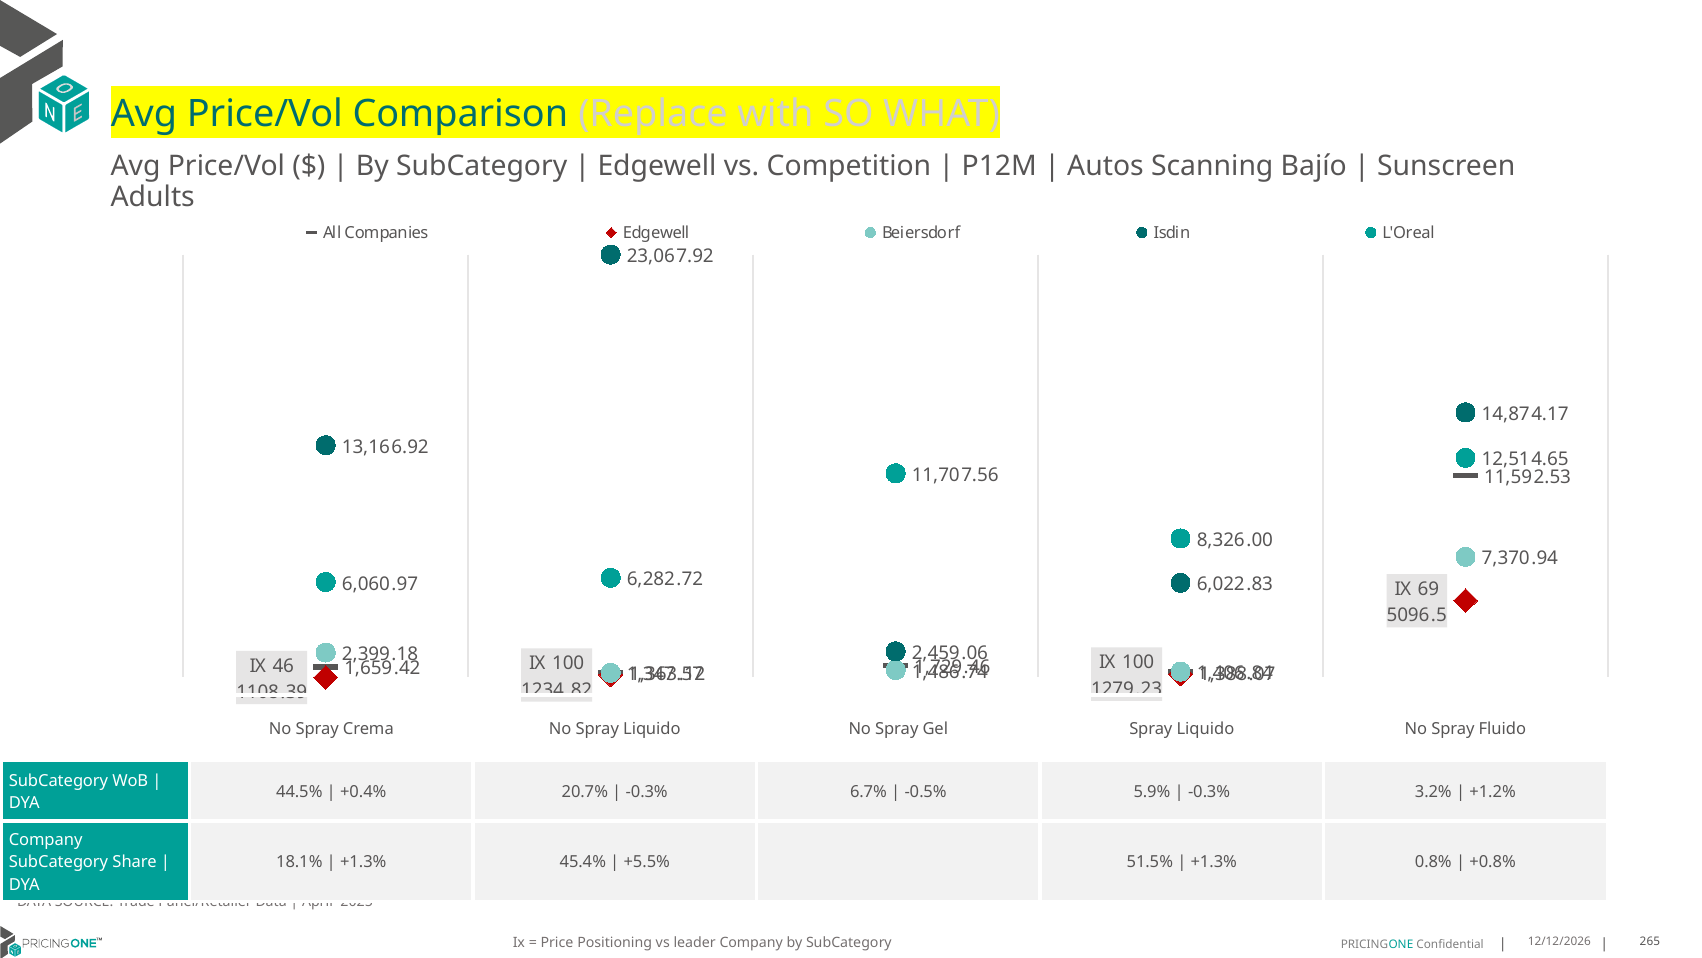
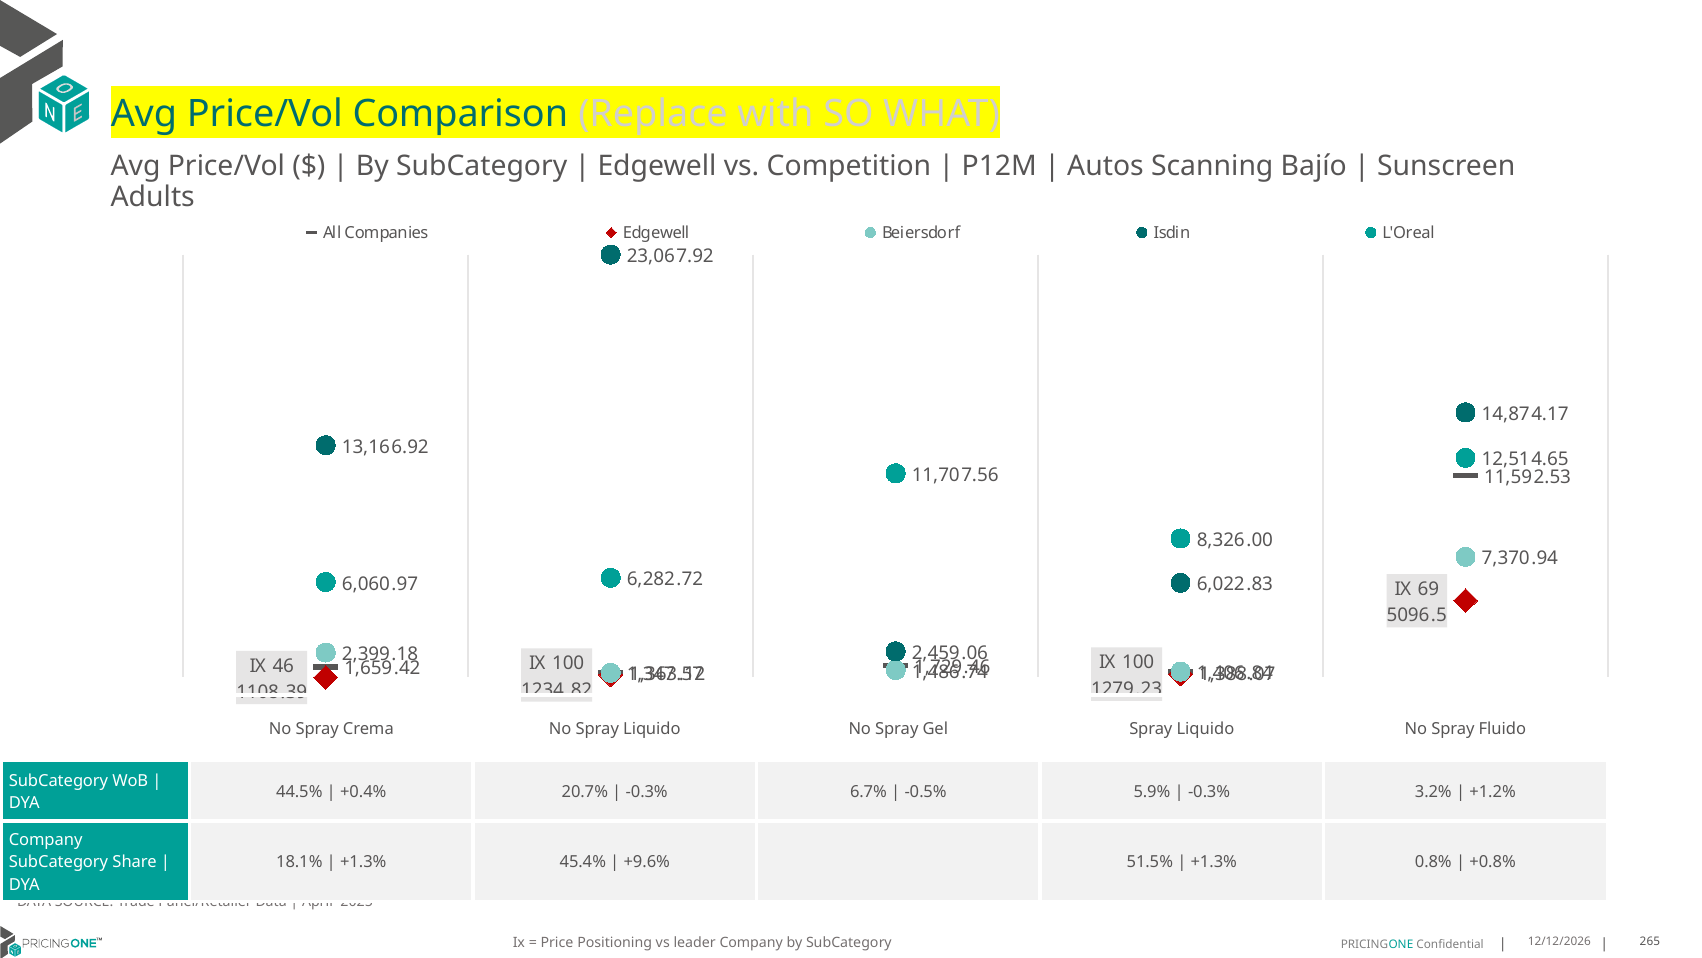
+5.5%: +5.5% -> +9.6% (647, 862)
